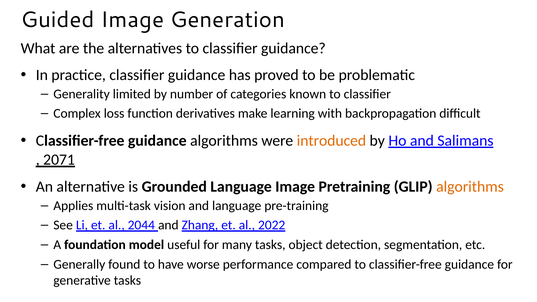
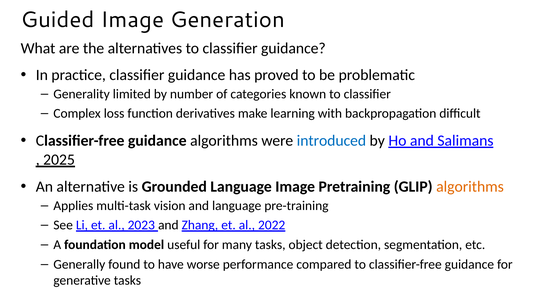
introduced colour: orange -> blue (331, 141)
2071: 2071 -> 2025 (59, 160)
2044: 2044 -> 2023 (141, 225)
